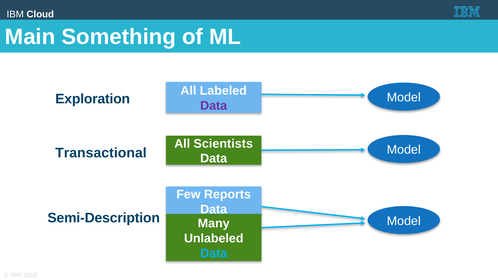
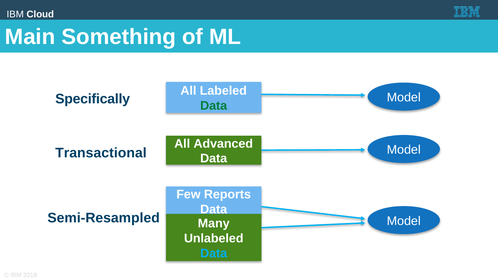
Exploration: Exploration -> Specifically (93, 99)
Data colour: purple -> green (214, 106)
Scientists: Scientists -> Advanced (223, 144)
Semi-Description: Semi-Description -> Semi-Resampled (104, 218)
